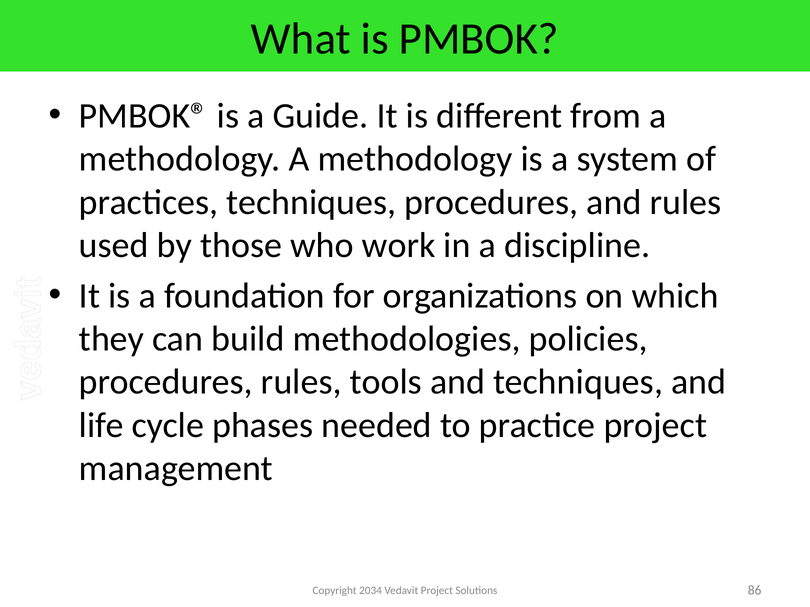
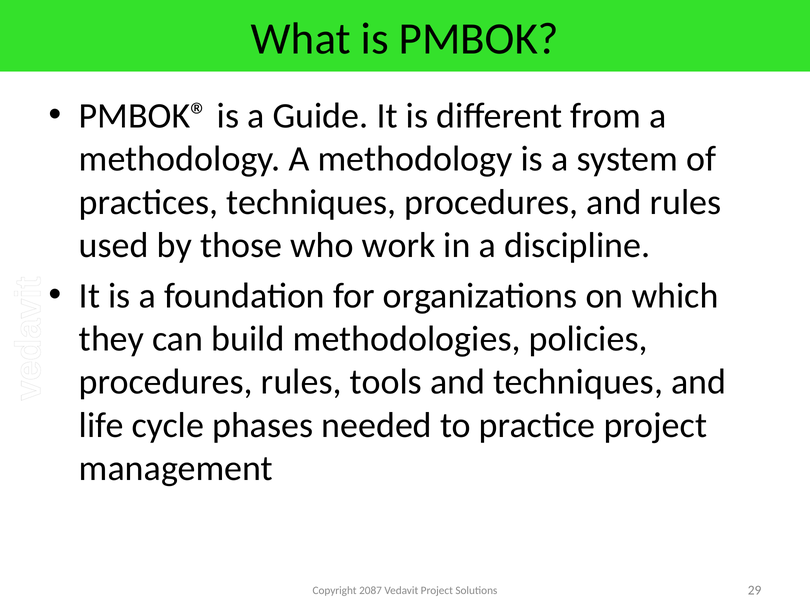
2034: 2034 -> 2087 (371, 591)
86: 86 -> 29 (755, 591)
